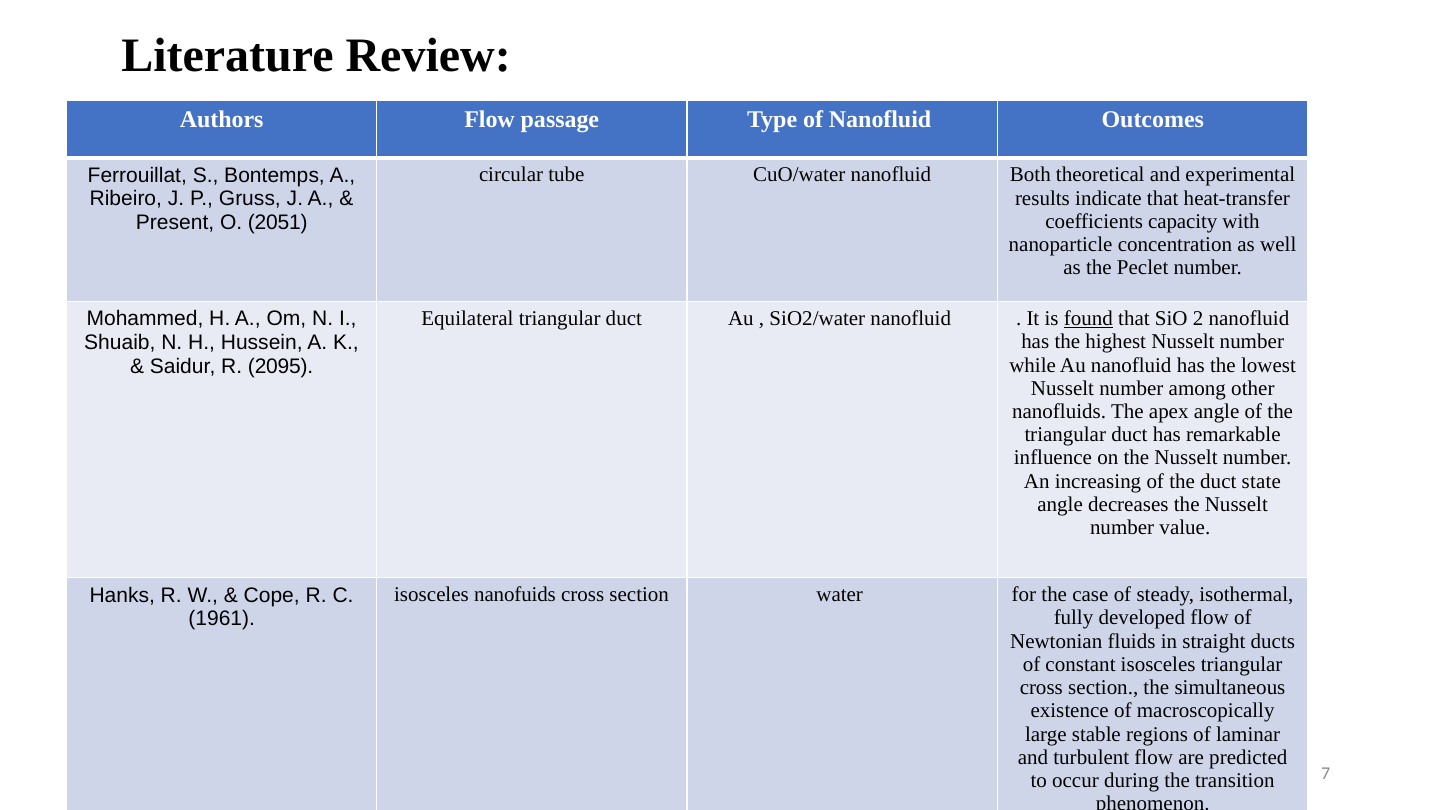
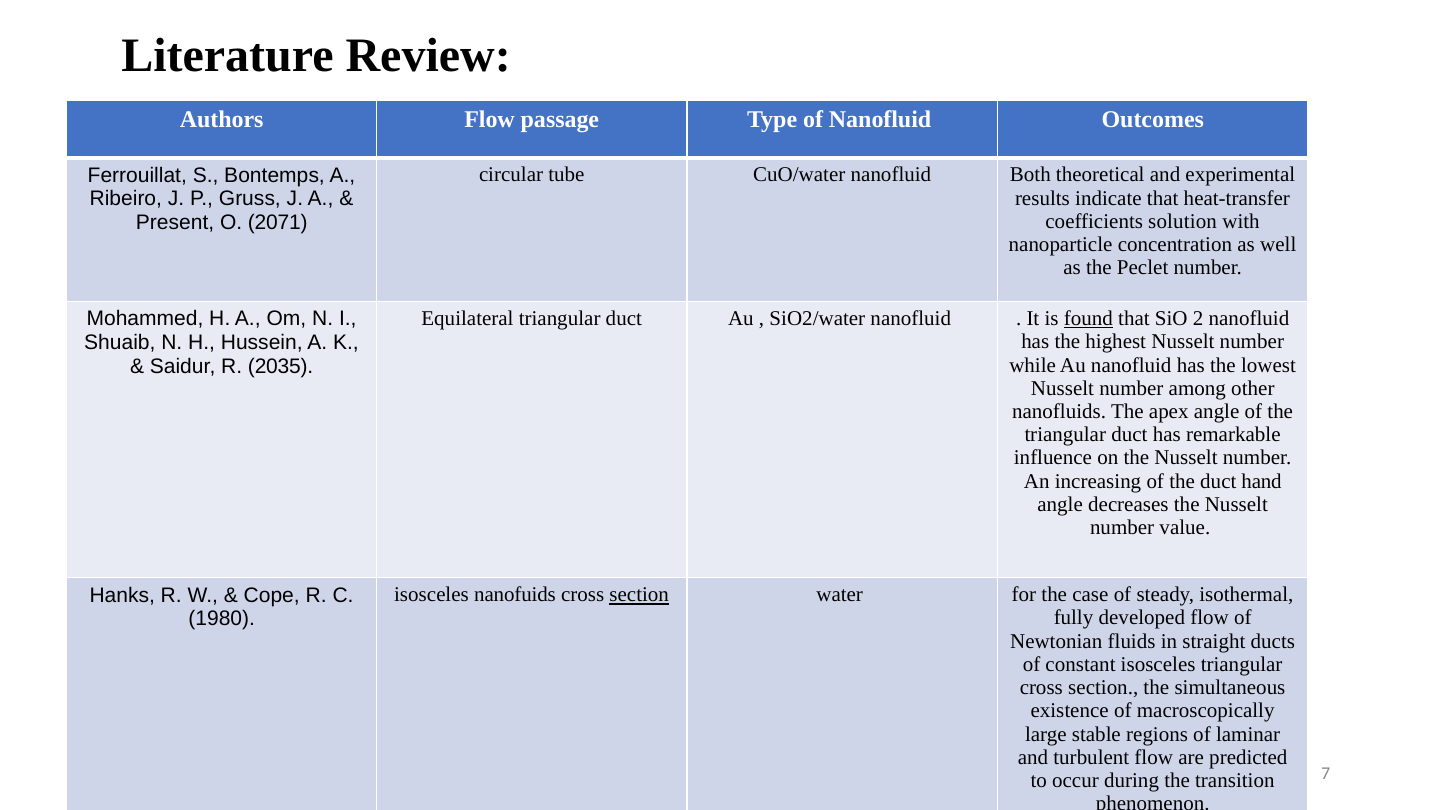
capacity: capacity -> solution (1183, 221)
2051: 2051 -> 2071 (278, 222)
2095: 2095 -> 2035 (281, 366)
state: state -> hand (1262, 481)
section underline: none -> present (639, 595)
1961: 1961 -> 1980 (222, 619)
